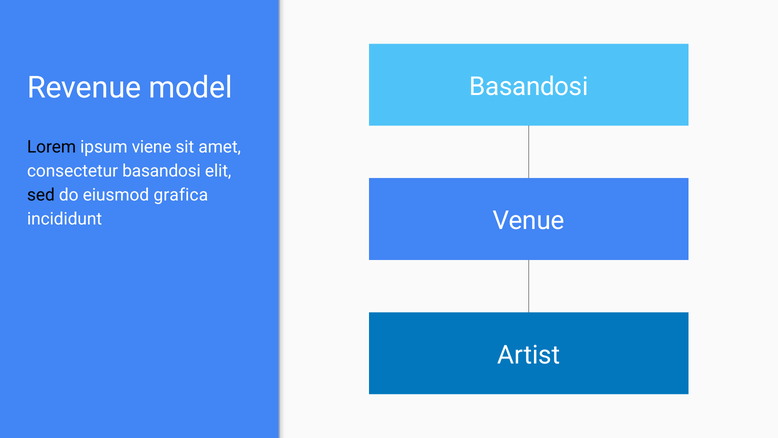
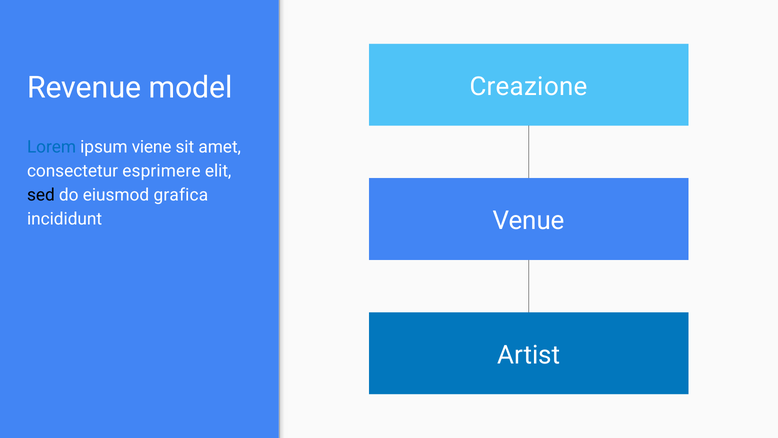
Basandosi: Basandosi -> Creazione (529, 86)
Lorem colour: black -> blue (52, 147)
consectetur basandosi: basandosi -> esprimere (161, 171)
